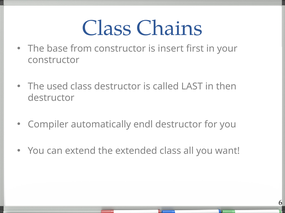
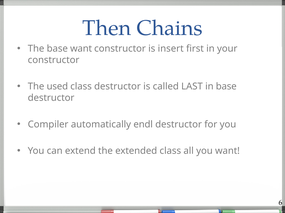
Class: Class -> Then (107, 28)
base from: from -> want (81, 49)
in then: then -> base (226, 87)
